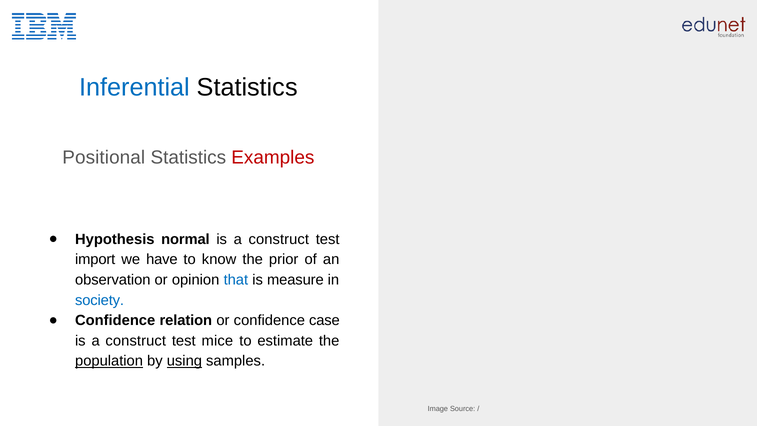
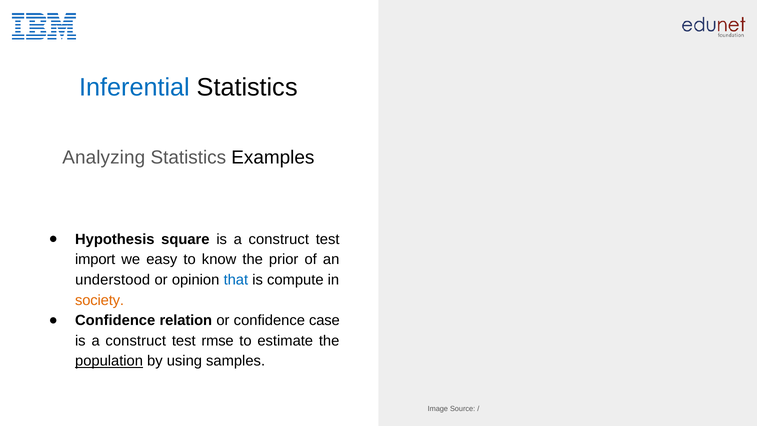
Positional: Positional -> Analyzing (104, 158)
Examples colour: red -> black (273, 158)
normal: normal -> square (185, 239)
have: have -> easy (162, 259)
observation: observation -> understood (113, 280)
measure: measure -> compute (295, 280)
society colour: blue -> orange (100, 300)
mice: mice -> rmse (218, 341)
using underline: present -> none (184, 361)
